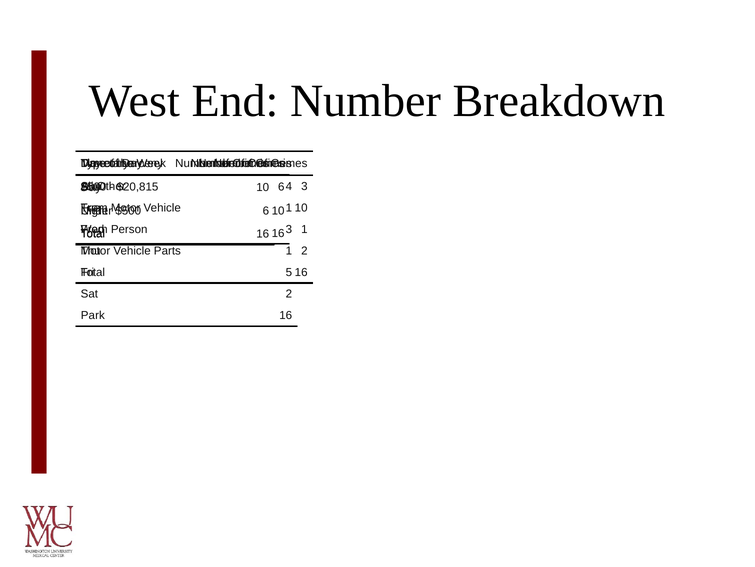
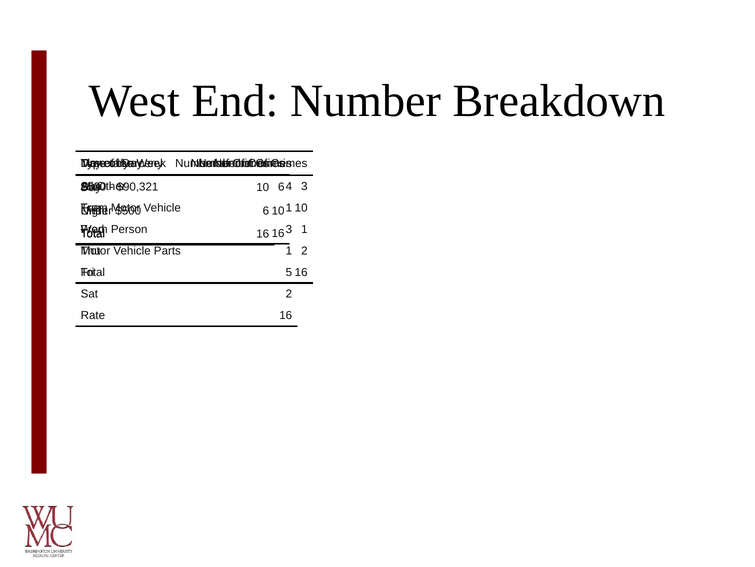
$20,815: $20,815 -> $90,321 (138, 187)
Park: Park -> Rate (93, 315)
